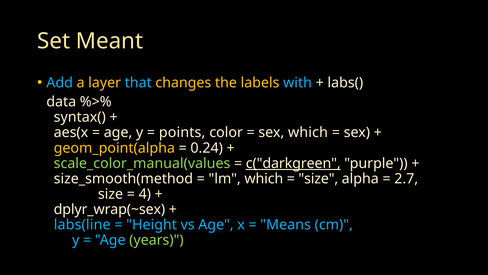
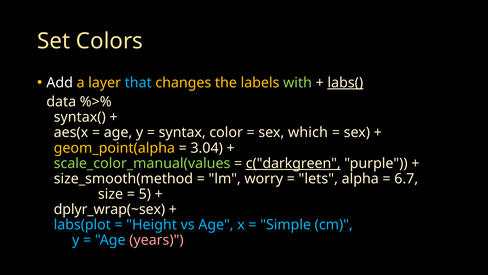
Meant: Meant -> Colors (109, 41)
Add colour: light blue -> white (60, 82)
with colour: light blue -> light green (298, 82)
labs( underline: none -> present (345, 82)
points: points -> syntax (182, 132)
0.24: 0.24 -> 3.04 (207, 148)
lm which: which -> worry (264, 178)
size: size -> lets (318, 178)
2.7: 2.7 -> 6.7 (406, 178)
4: 4 -> 5 (145, 194)
labs(line: labs(line -> labs(plot (82, 224)
Means: Means -> Simple (286, 224)
years colour: light green -> pink (156, 240)
